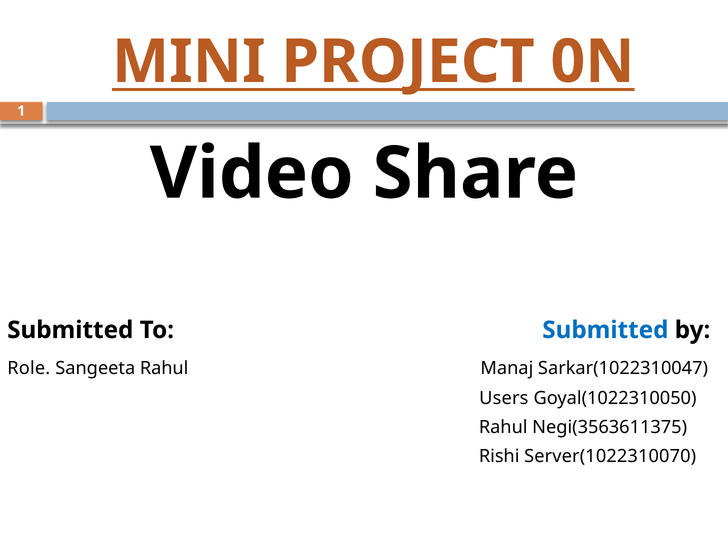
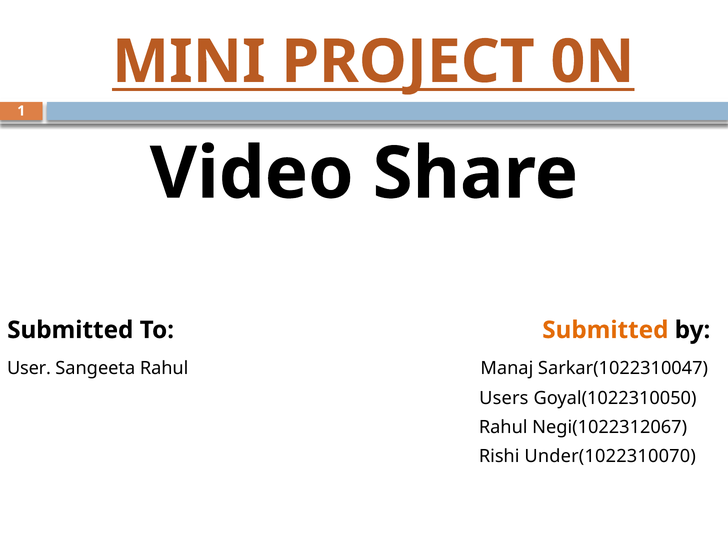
Submitted colour: blue -> orange (605, 330)
Role: Role -> User (29, 368)
Negi(3563611375: Negi(3563611375 -> Negi(1022312067 (610, 427)
Server(1022310070: Server(1022310070 -> Under(1022310070 (610, 456)
